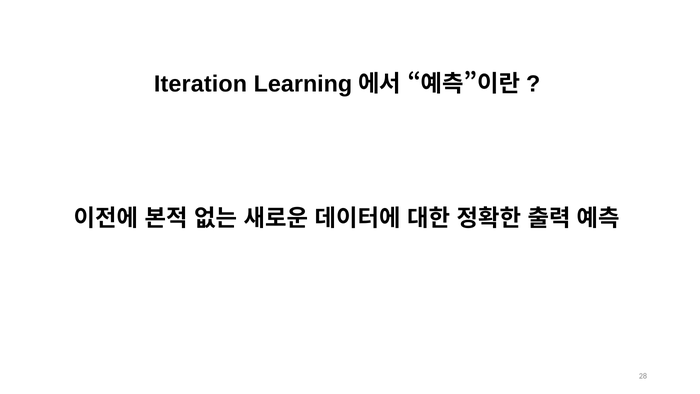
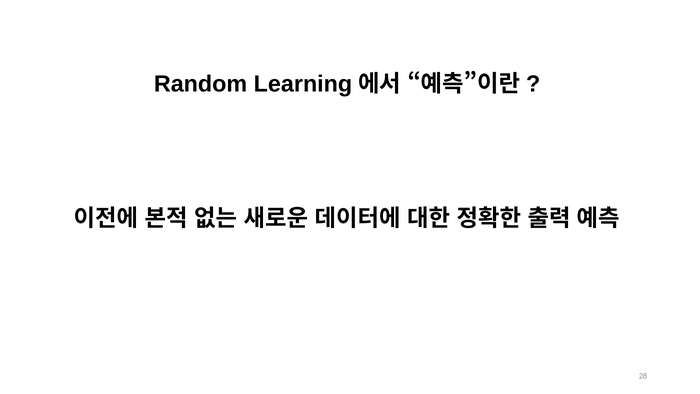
Iteration: Iteration -> Random (201, 84)
